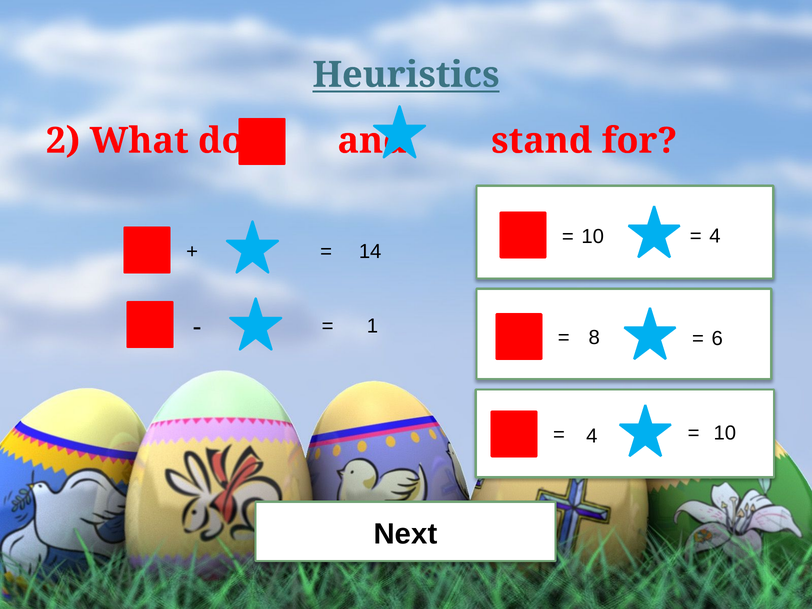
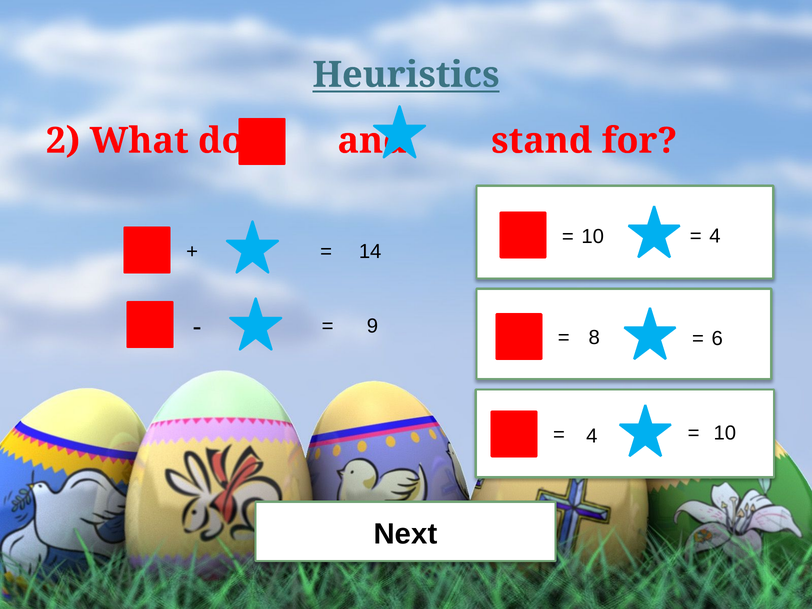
1: 1 -> 9 (372, 326)
